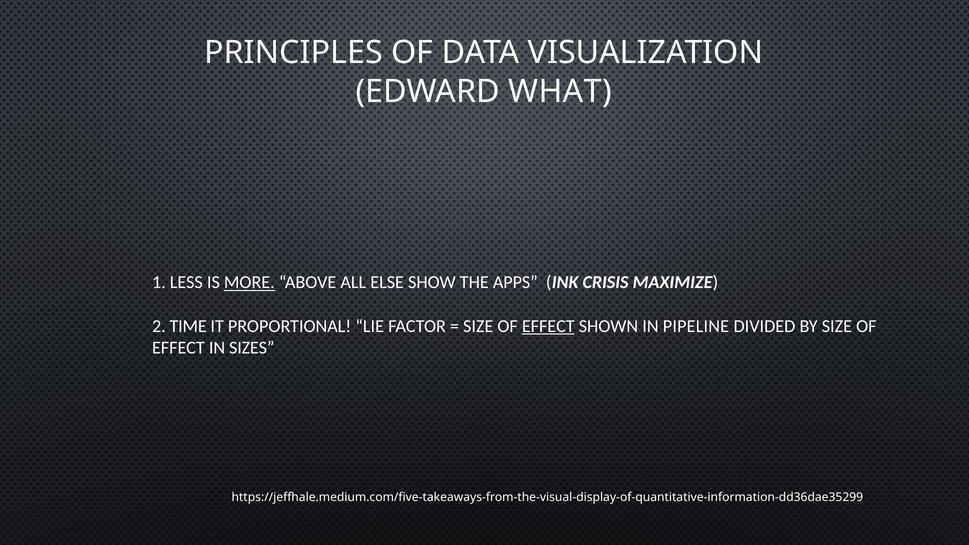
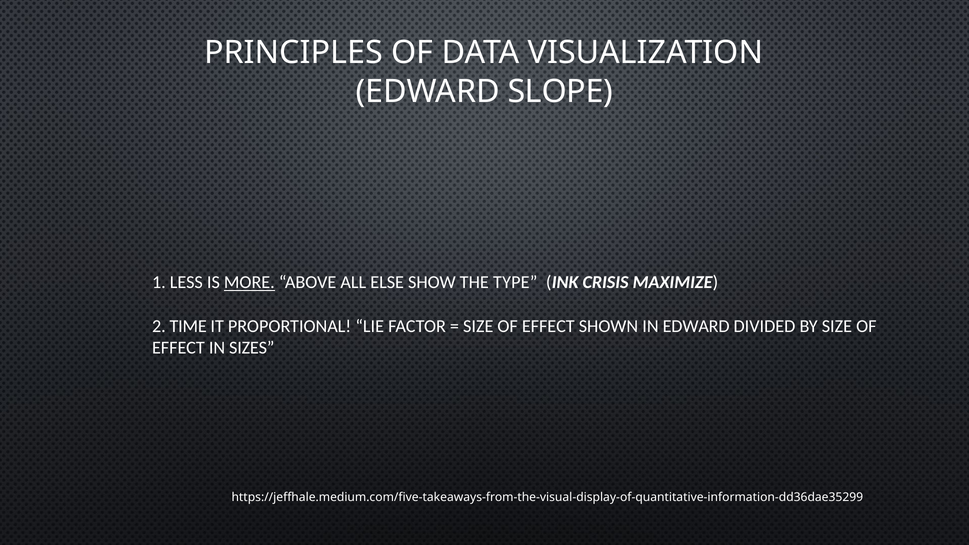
WHAT: WHAT -> SLOPE (560, 92)
APPS: APPS -> TYPE (515, 283)
EFFECT underline: present -> none (548, 326)
IN PIPELINE: PIPELINE -> EDWARD (696, 326)
